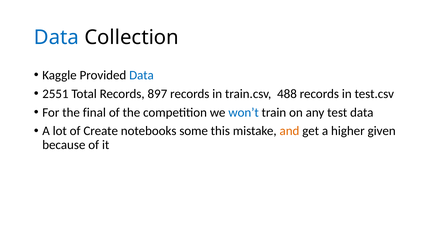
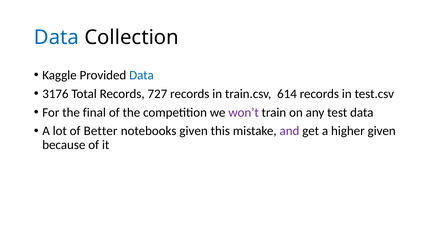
2551: 2551 -> 3176 (55, 94)
897: 897 -> 727 (157, 94)
488: 488 -> 614 (287, 94)
won’t colour: blue -> purple (244, 113)
Create: Create -> Better (101, 131)
notebooks some: some -> given (194, 131)
and colour: orange -> purple (289, 131)
